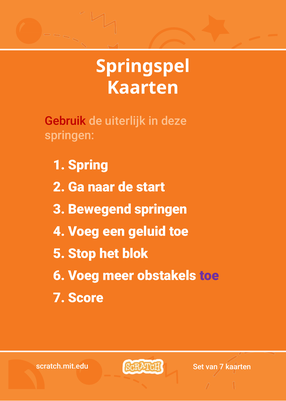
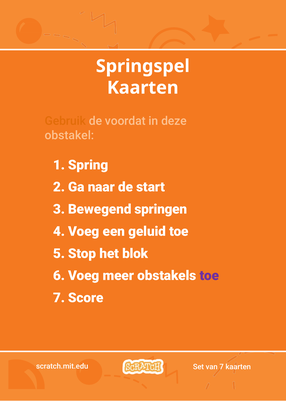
Gebruik colour: red -> orange (65, 121)
uiterlijk: uiterlijk -> voordat (125, 121)
springen: springen -> obstakel (69, 135)
